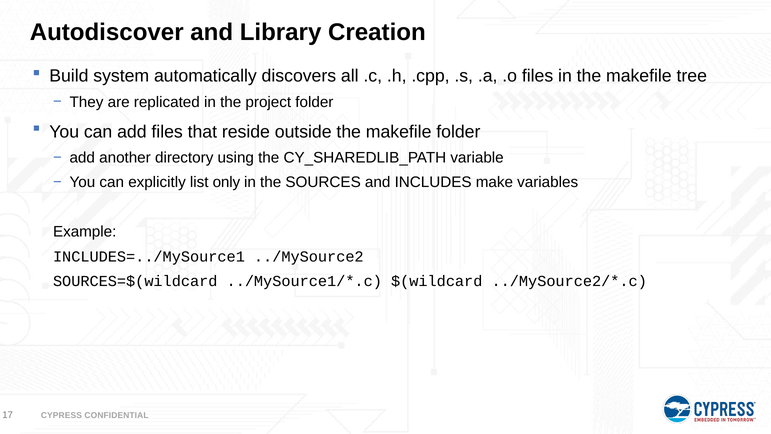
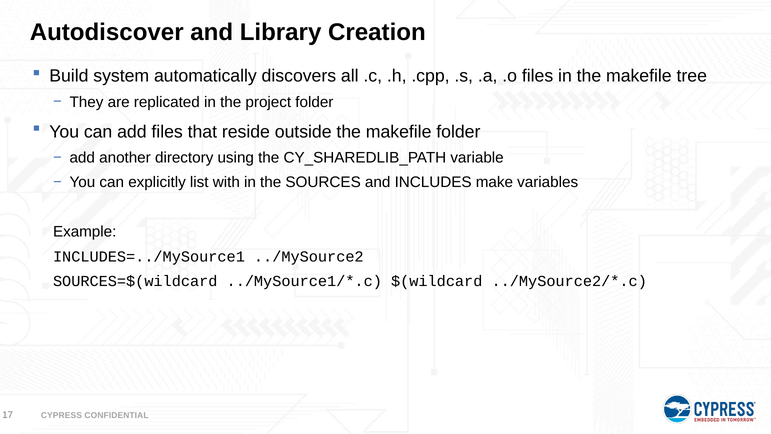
only: only -> with (226, 182)
